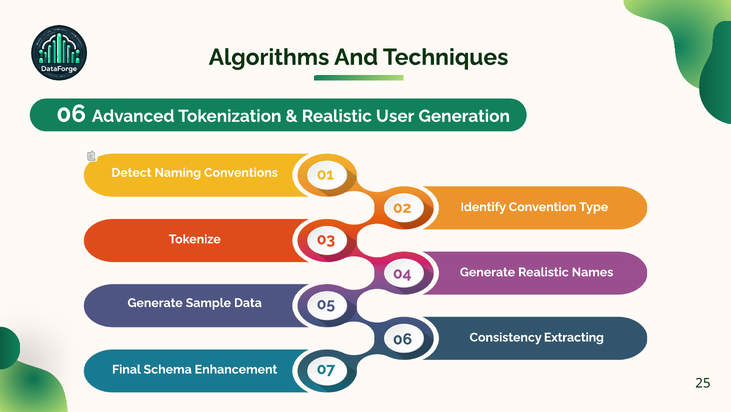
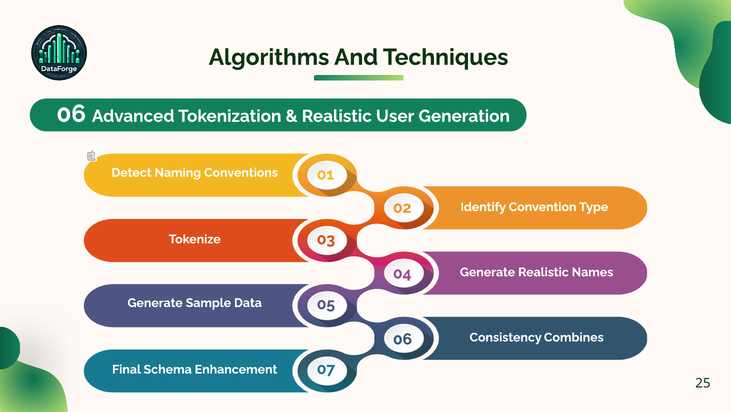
Extracting: Extracting -> Combines (574, 337)
